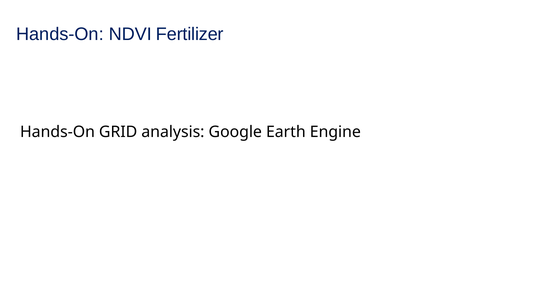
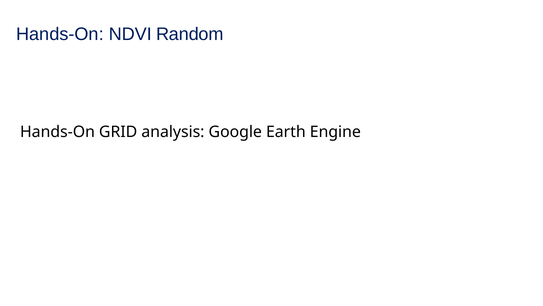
Fertilizer: Fertilizer -> Random (190, 34)
